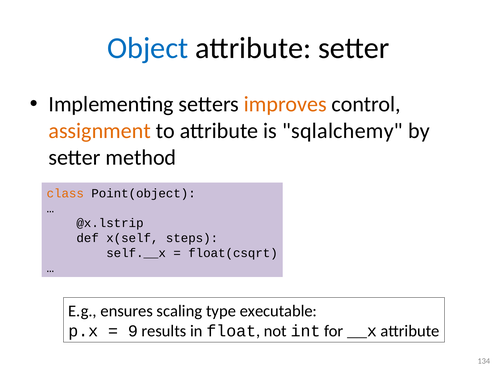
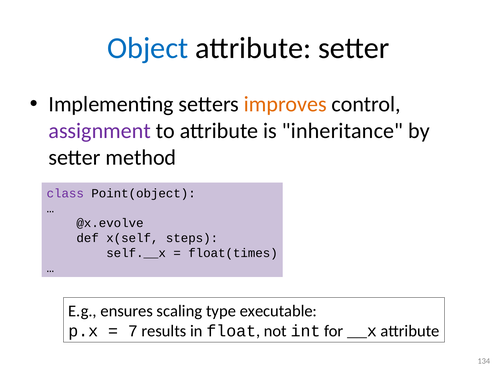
assignment colour: orange -> purple (100, 131)
sqlalchemy: sqlalchemy -> inheritance (343, 131)
class colour: orange -> purple (65, 193)
@x.lstrip: @x.lstrip -> @x.evolve (110, 223)
float(csqrt: float(csqrt -> float(times (233, 253)
9: 9 -> 7 (133, 331)
